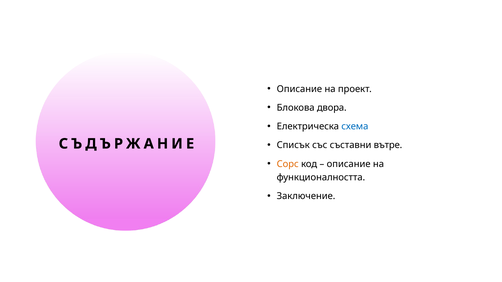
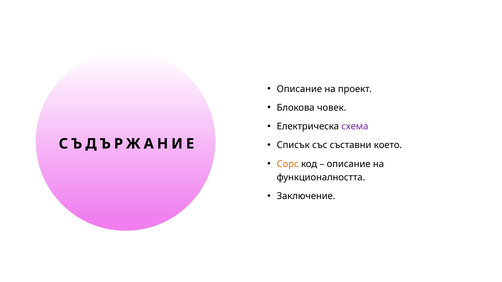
двора: двора -> човек (332, 108)
схема colour: blue -> purple (355, 127)
вътре: вътре -> което (388, 145)
